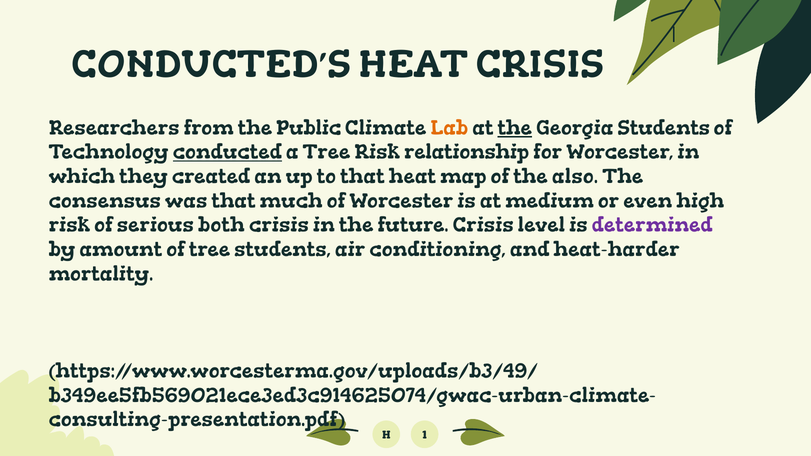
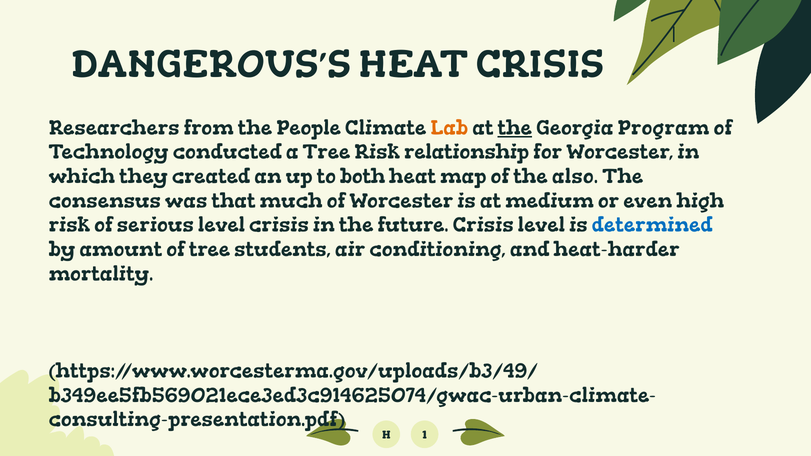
CONDUCTED’S: CONDUCTED’S -> DANGEROUS’S (211, 64)
Public: Public -> People (309, 128)
Georgia Students: Students -> Program (663, 128)
conducted underline: present -> none (227, 152)
to that: that -> both (363, 177)
serious both: both -> level (222, 225)
determined colour: purple -> blue (652, 225)
